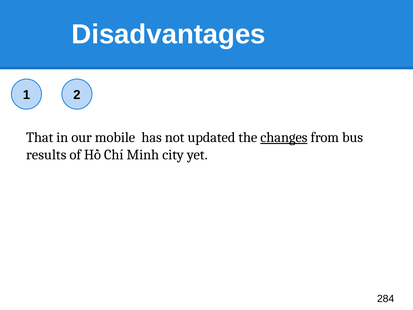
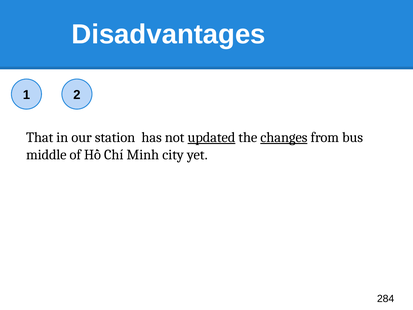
mobile: mobile -> station (115, 137)
updated underline: none -> present (211, 137)
results: results -> middle (46, 155)
